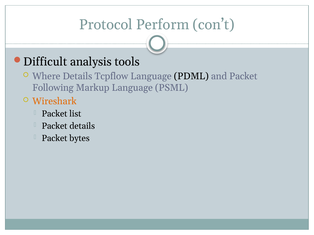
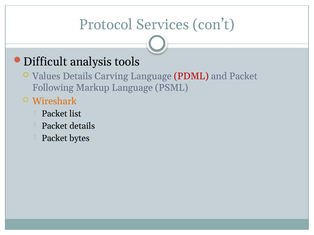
Perform: Perform -> Services (163, 25)
Where: Where -> Values (46, 76)
Tcpflow: Tcpflow -> Carving (111, 76)
PDML colour: black -> red (191, 76)
